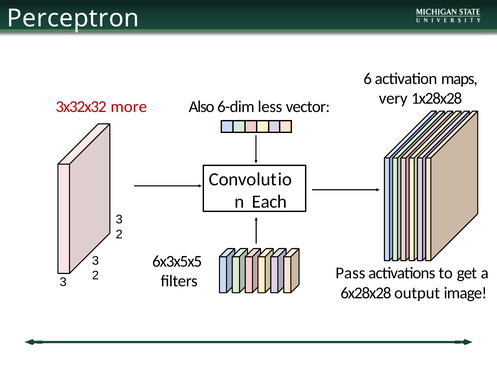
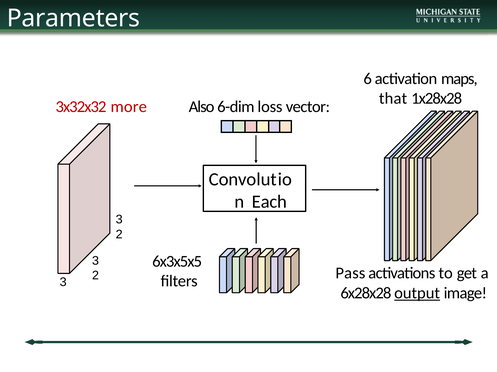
Perceptron: Perceptron -> Parameters (73, 18)
very: very -> that (393, 98)
less: less -> loss (270, 107)
output underline: none -> present (417, 294)
